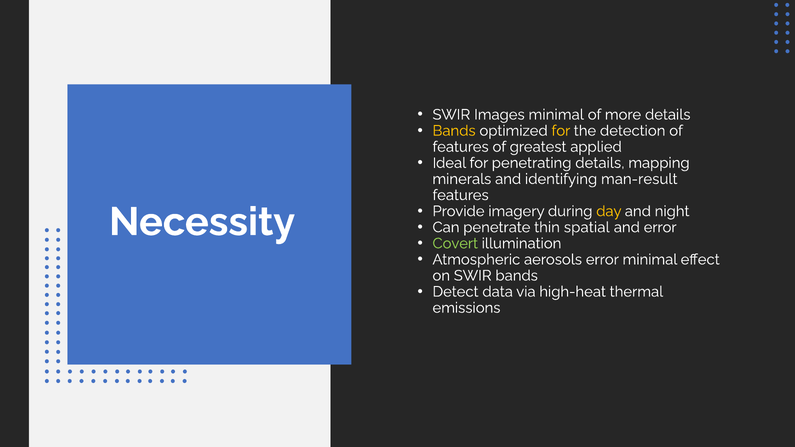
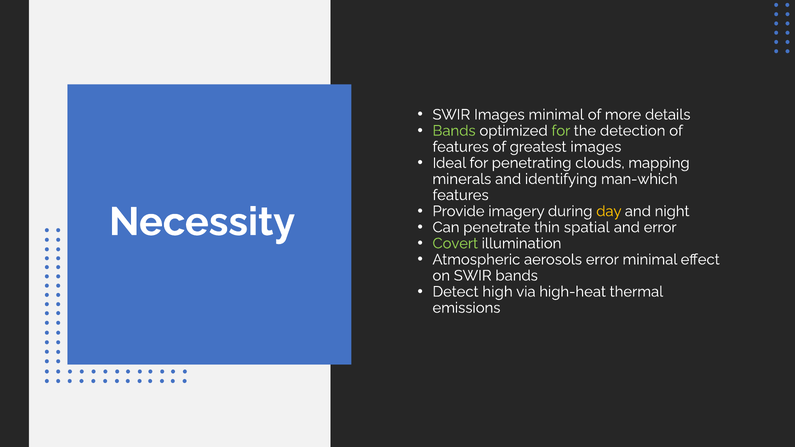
Bands colour: yellow -> light green (454, 131)
for colour: yellow -> light green (561, 131)
greatest applied: applied -> images (596, 147)
penetrating details: details -> clouds (600, 163)
man-result: man-result -> man-which (639, 179)
data: data -> high (498, 292)
